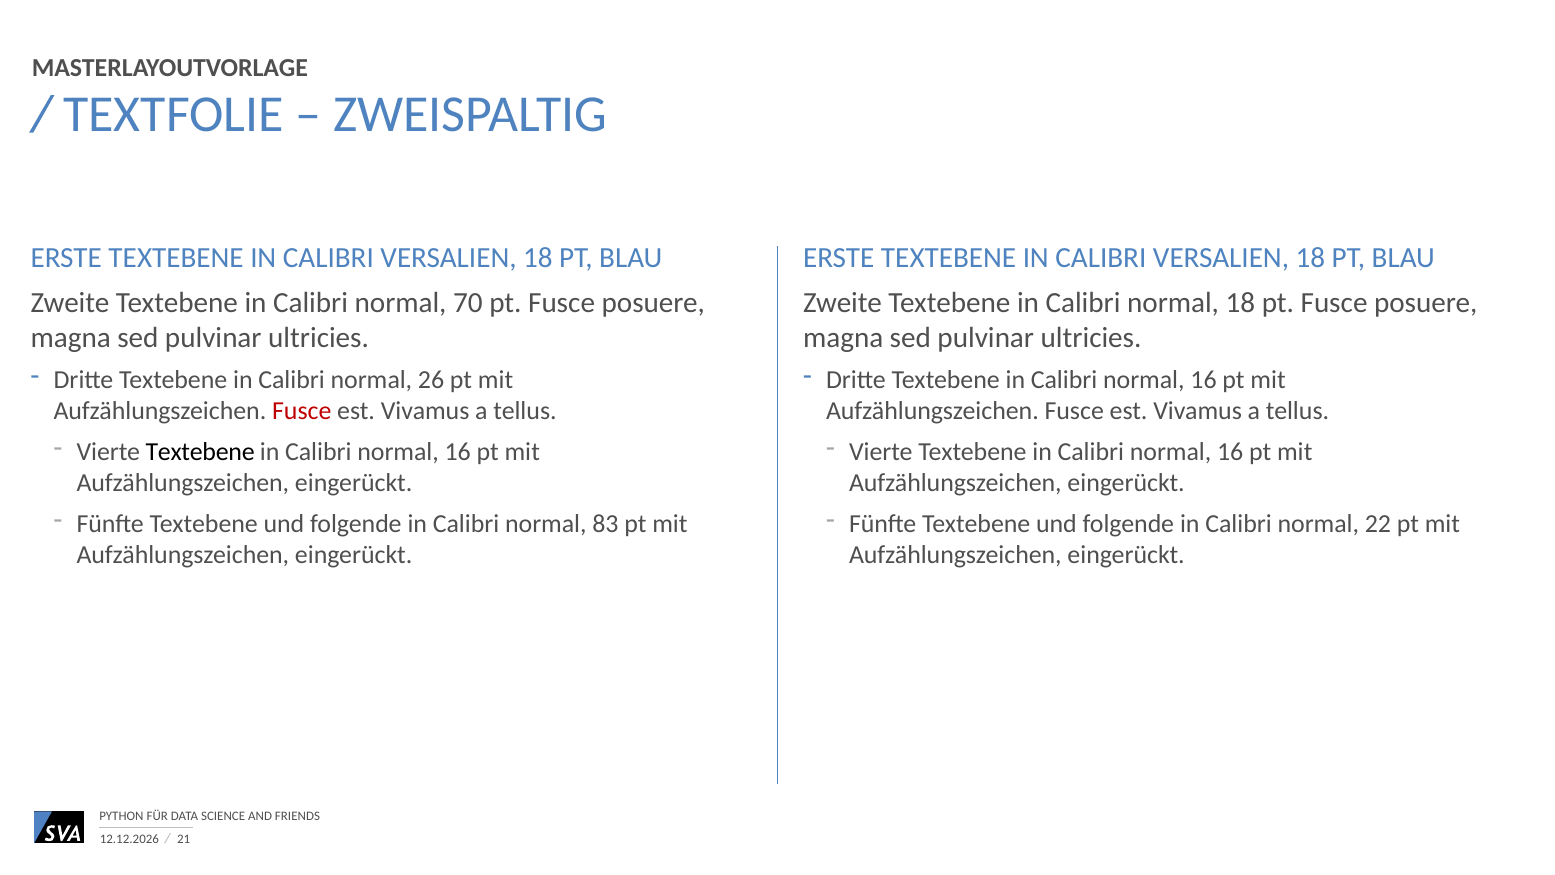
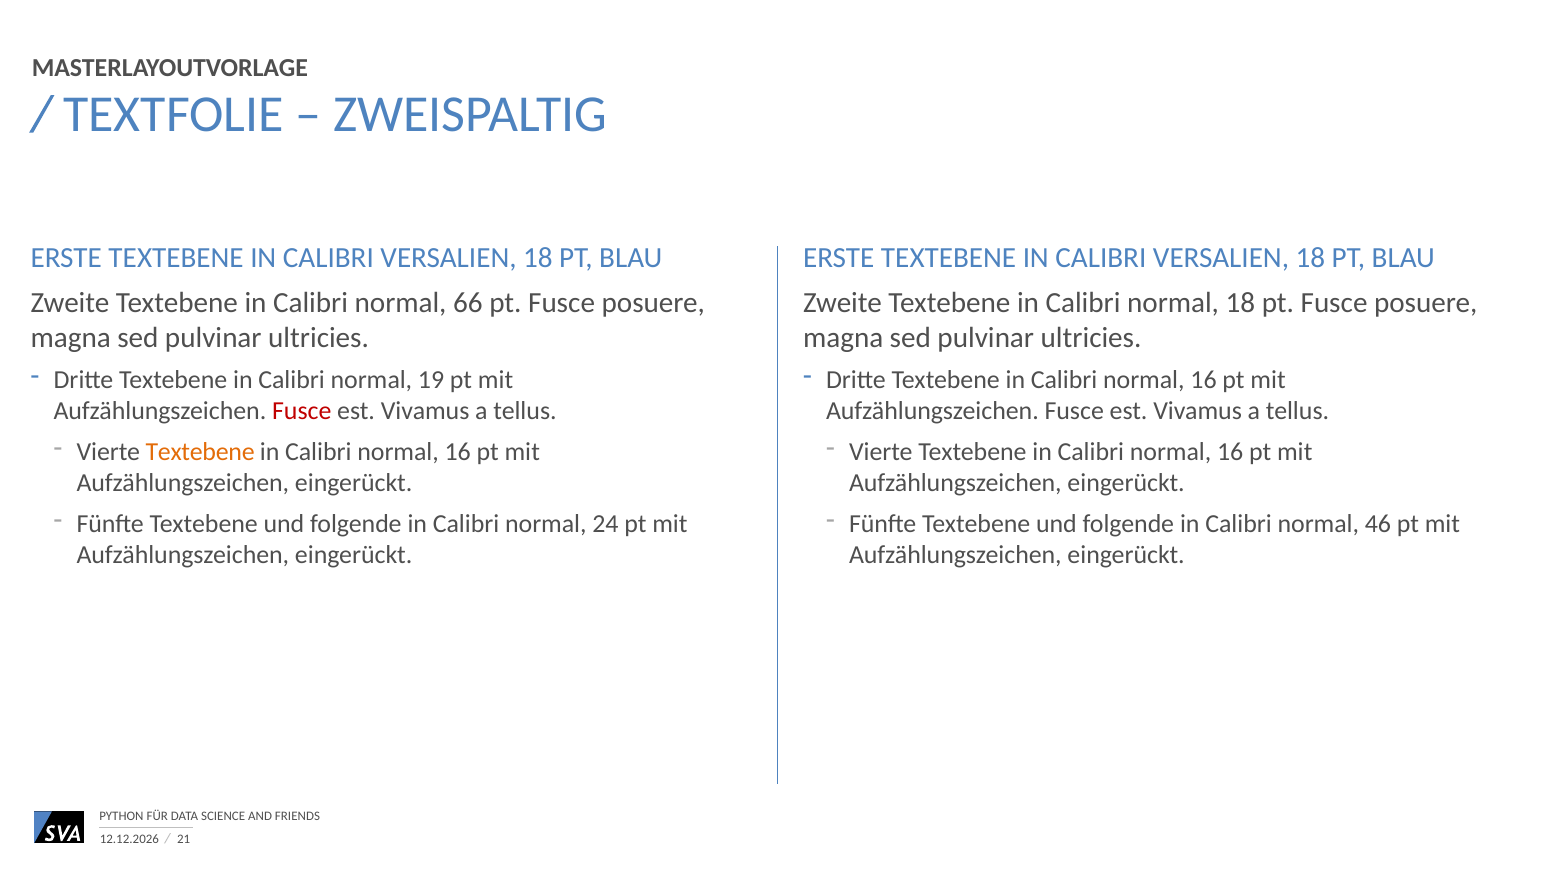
70: 70 -> 66 (468, 303)
26: 26 -> 19 (431, 380)
Textebene colour: black -> orange (200, 452)
83: 83 -> 24 (605, 524)
22: 22 -> 46 (1378, 524)
